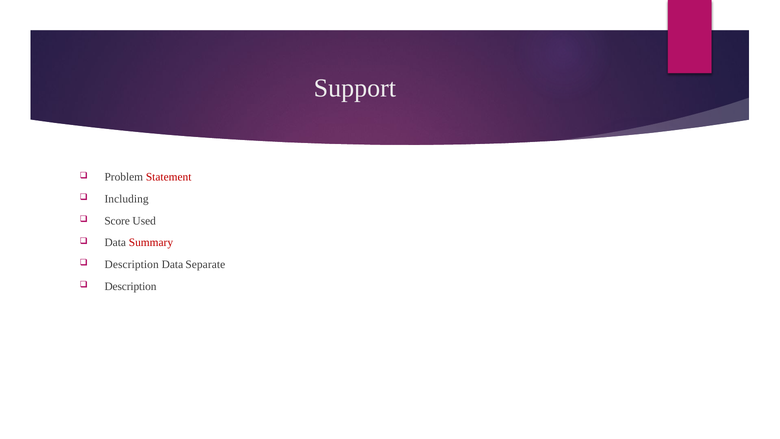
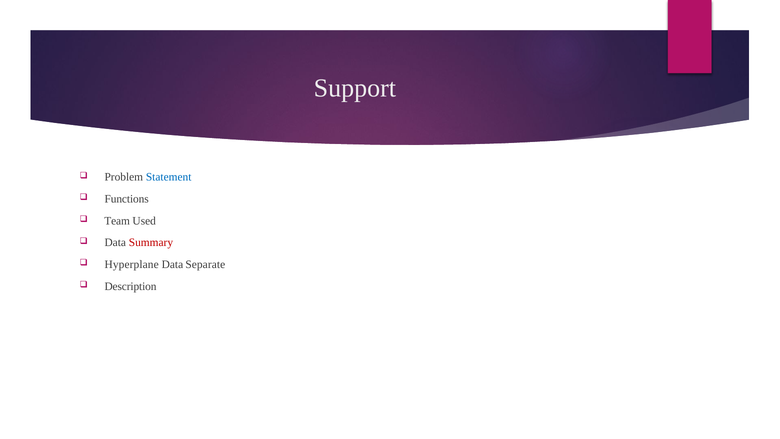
Statement colour: red -> blue (169, 177)
Including: Including -> Functions (127, 199)
Score: Score -> Team (117, 221)
Description: Description -> Hyperplane (132, 264)
